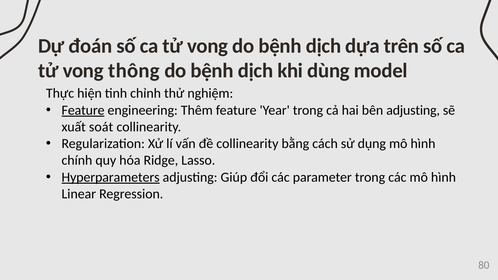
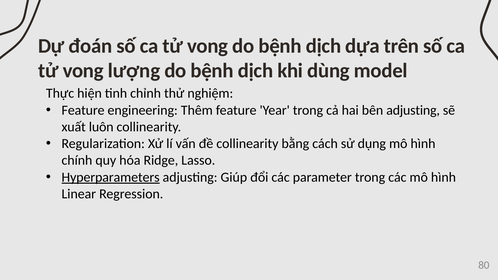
thông: thông -> lượng (134, 71)
Feature underline: present -> none (83, 110)
soát: soát -> luôn (101, 127)
